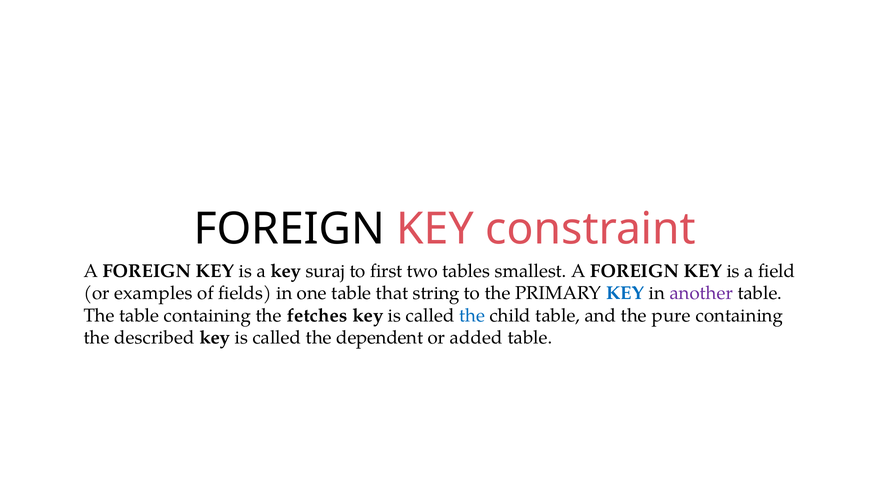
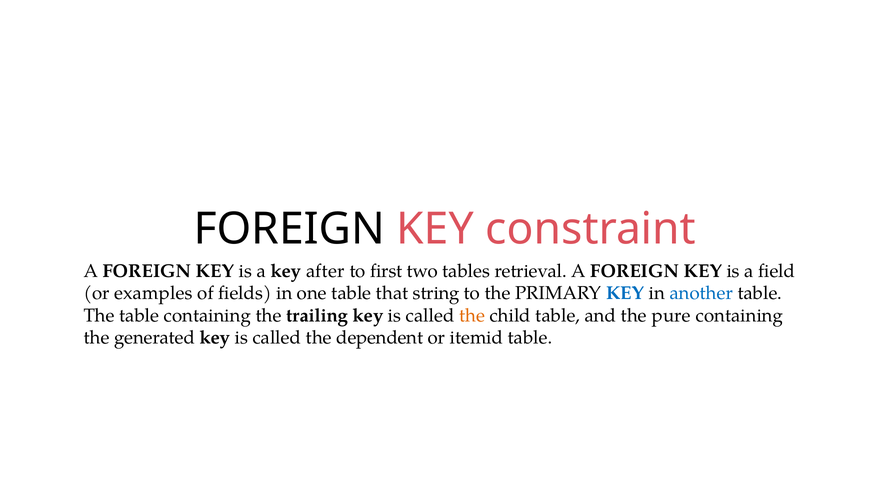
suraj: suraj -> after (325, 271)
smallest: smallest -> retrieval (531, 271)
another colour: purple -> blue (701, 293)
fetches: fetches -> trailing (317, 315)
the colour: blue -> orange (472, 315)
described: described -> generated (155, 338)
added: added -> itemid (476, 338)
